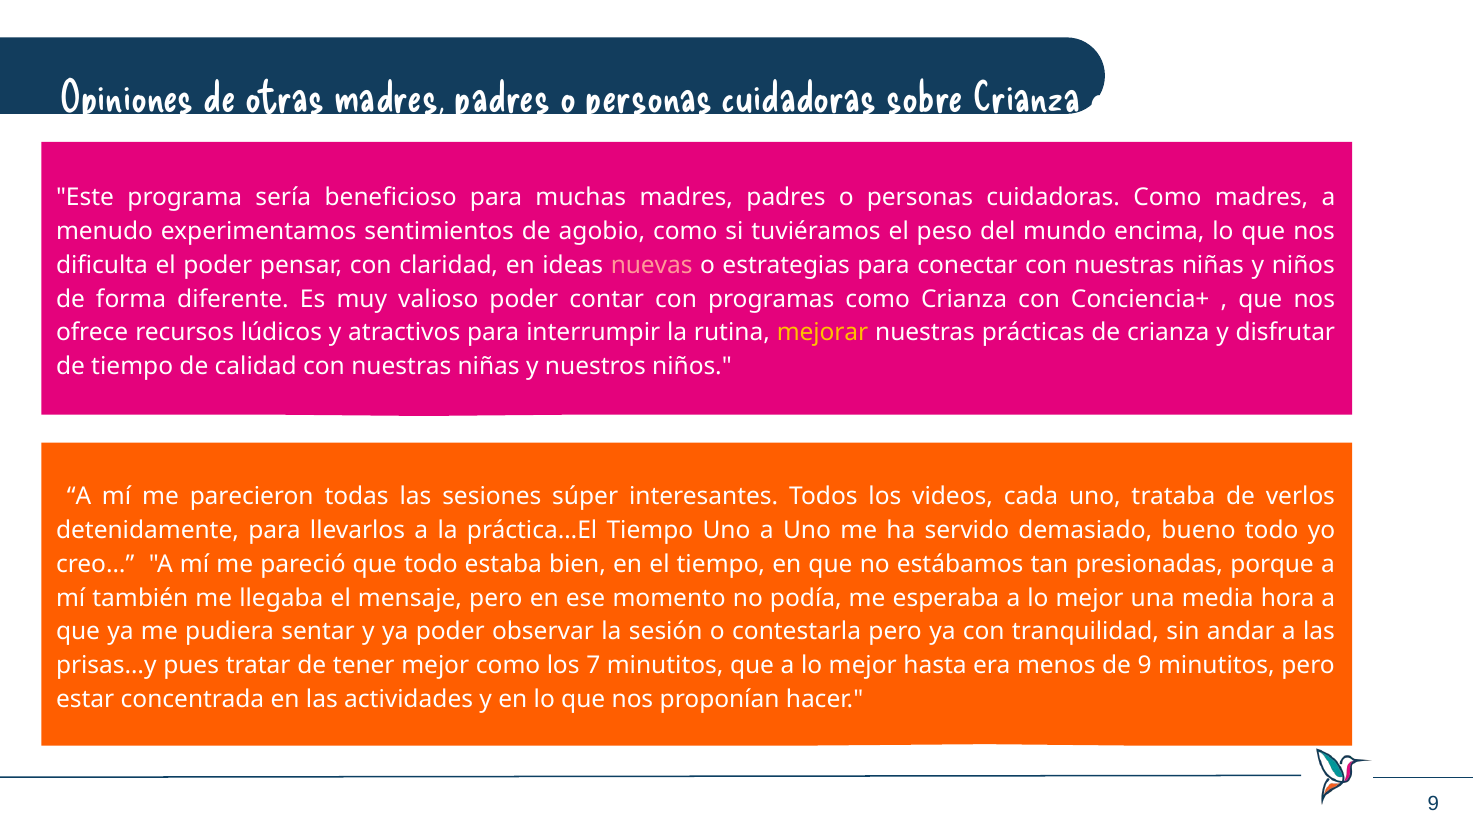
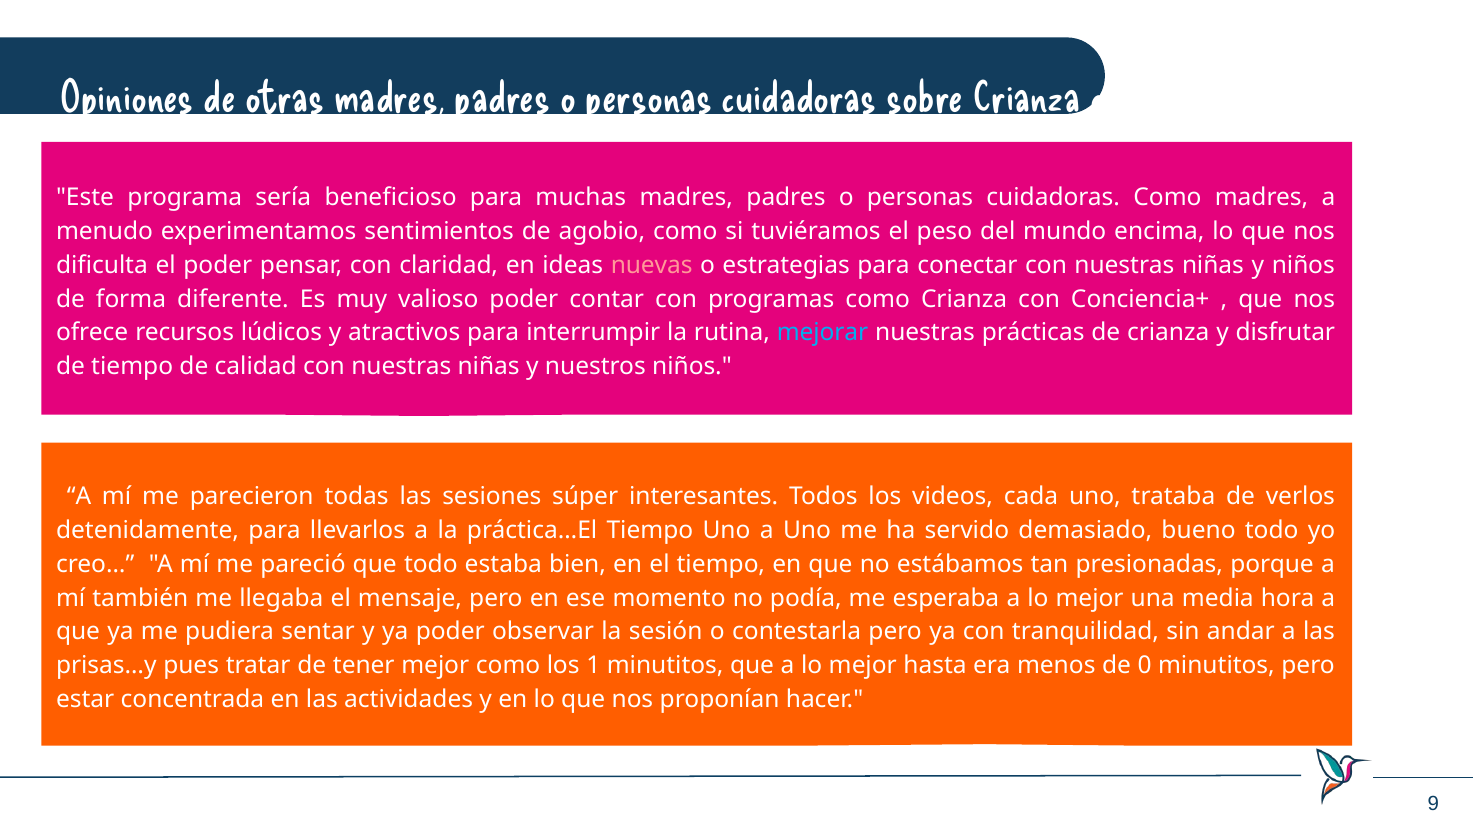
mejorar colour: yellow -> light blue (823, 333)
7: 7 -> 1 (593, 666)
de 9: 9 -> 0 (1145, 666)
